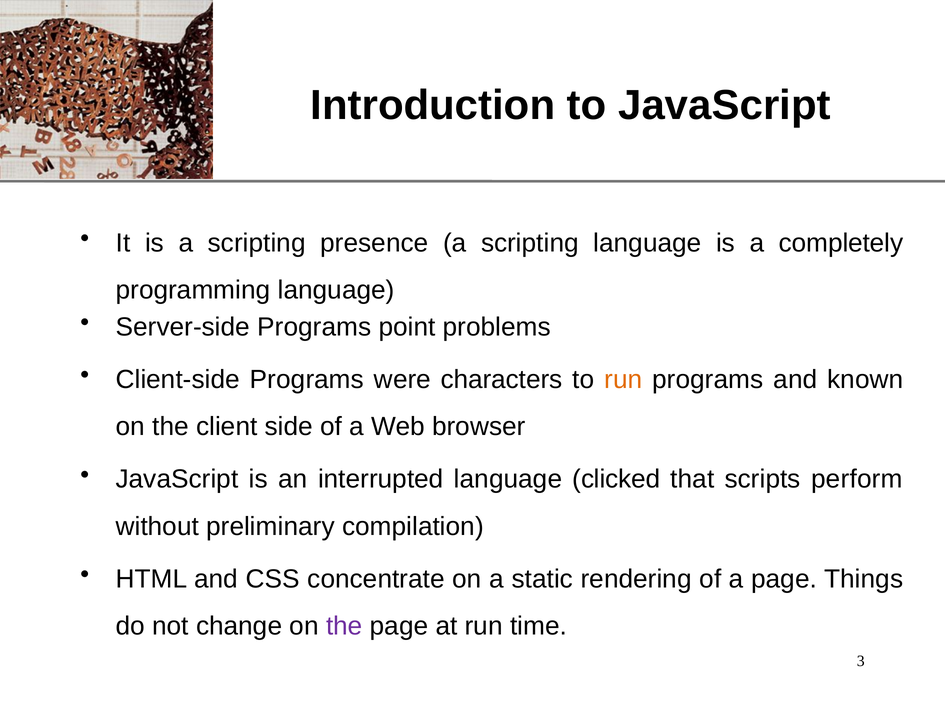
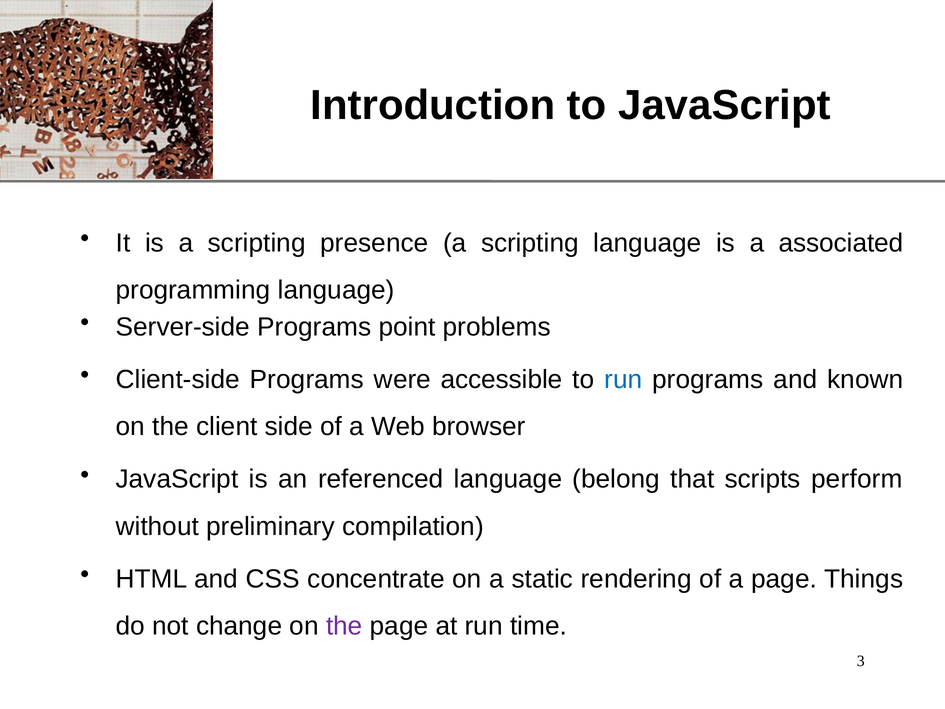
completely: completely -> associated (841, 243)
characters: characters -> accessible (502, 379)
run colour: orange -> blue (623, 379)
interrupted: interrupted -> referenced (381, 479)
clicked: clicked -> belong (616, 479)
